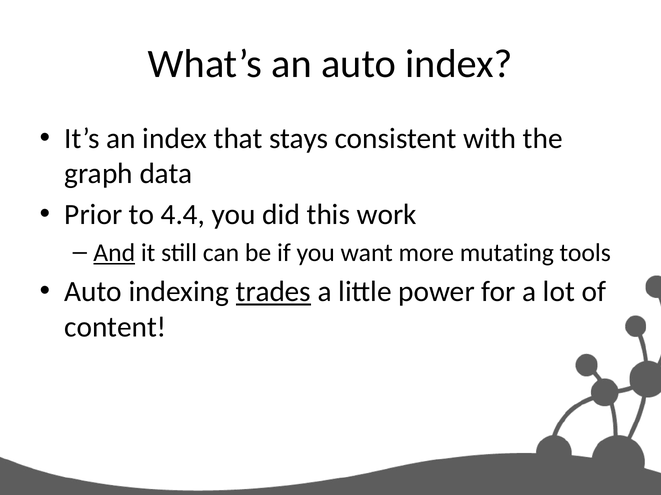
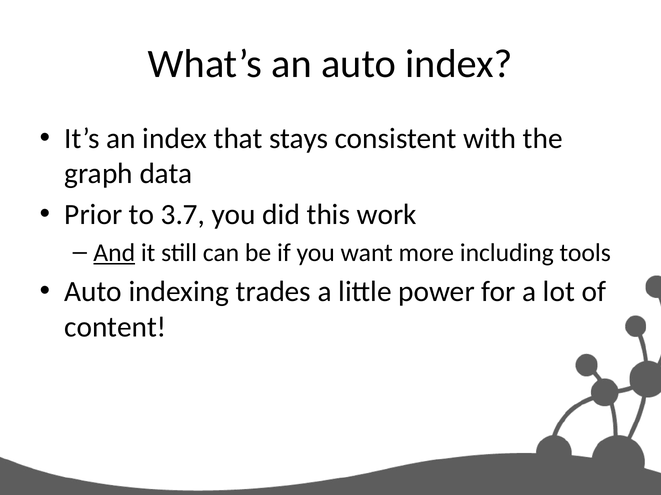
4.4: 4.4 -> 3.7 (183, 215)
mutating: mutating -> including (507, 253)
trades underline: present -> none (273, 292)
